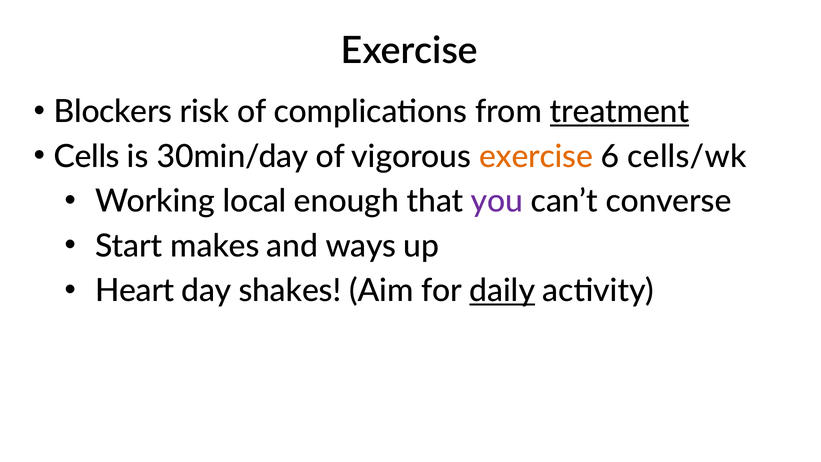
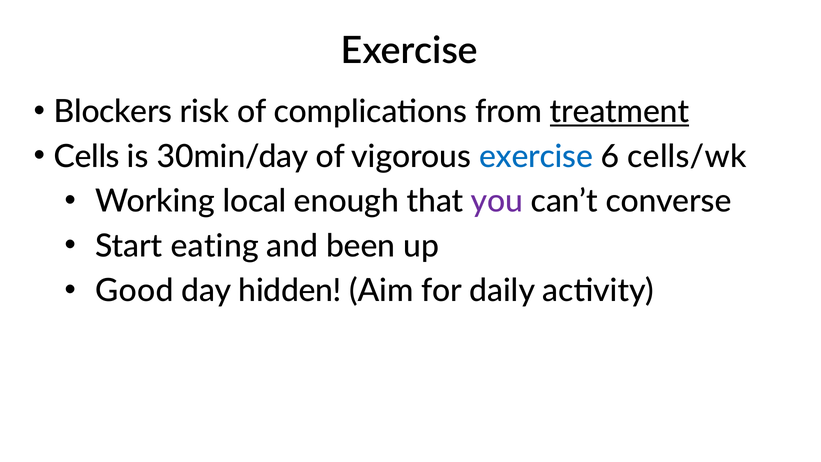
exercise colour: orange -> blue (536, 156)
makes: makes -> eating (215, 246)
ways: ways -> been (361, 246)
Heart: Heart -> Good (135, 291)
shakes: shakes -> hidden (290, 291)
daily underline: present -> none (502, 291)
